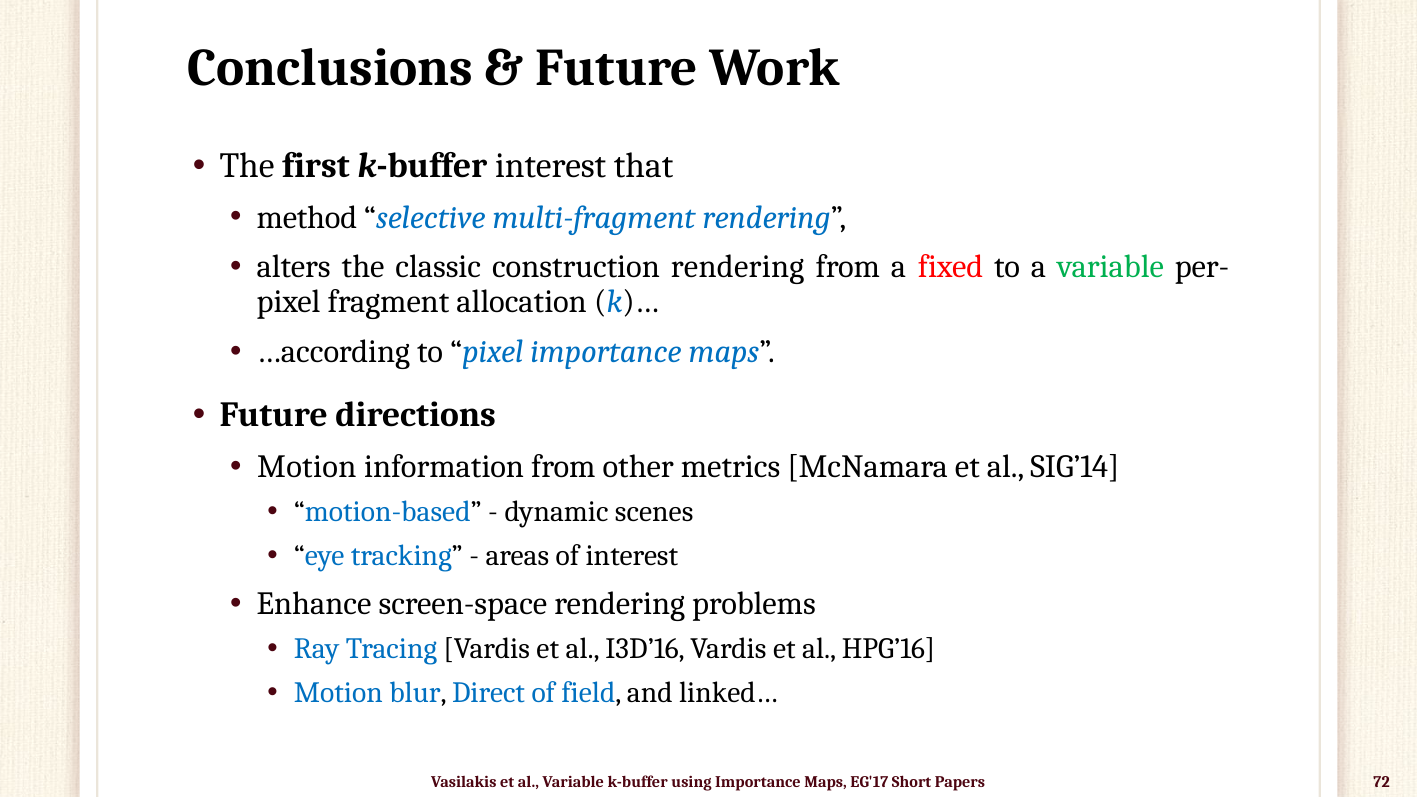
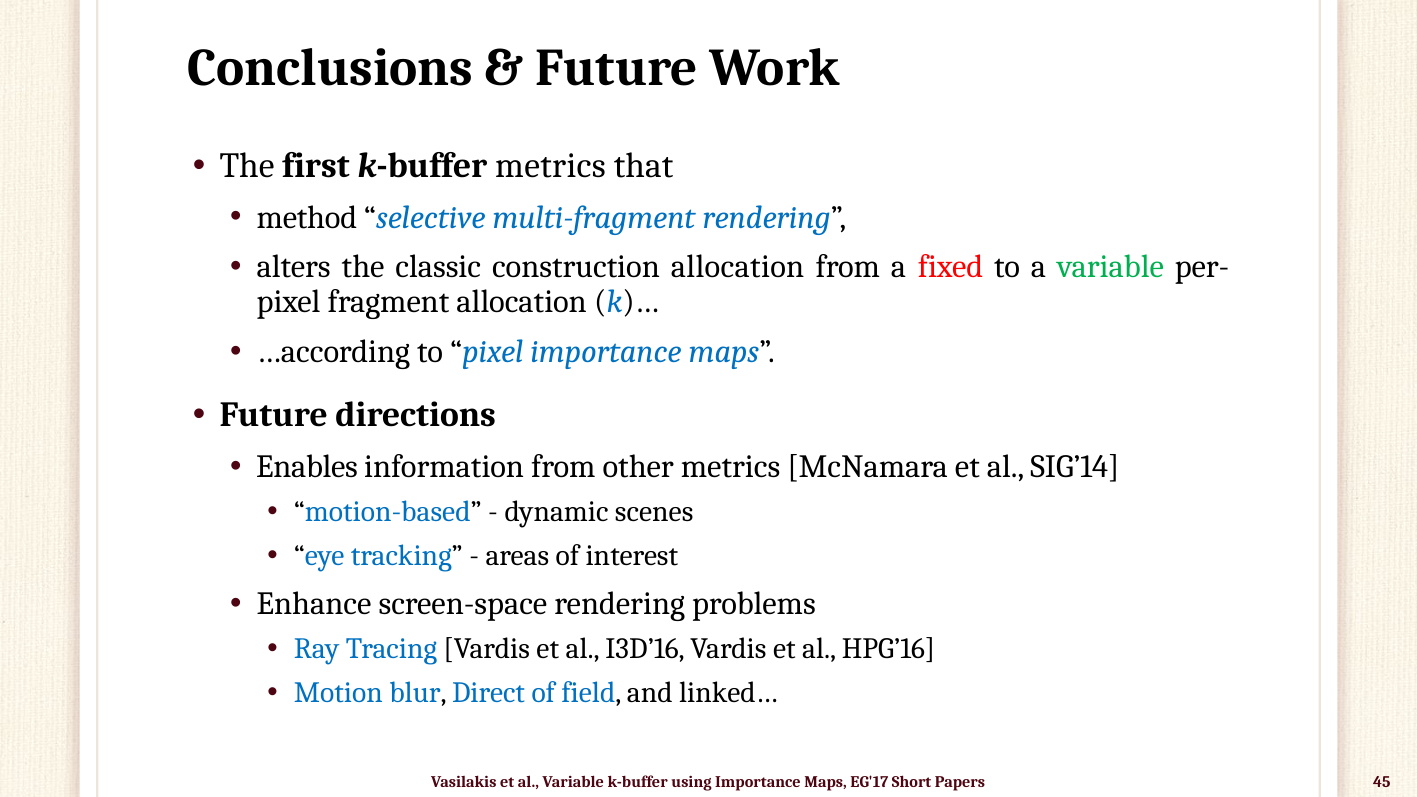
k-buffer interest: interest -> metrics (551, 166)
construction rendering: rendering -> allocation (738, 267)
Motion: Motion -> Enables (307, 467)
72: 72 -> 45 (1382, 782)
